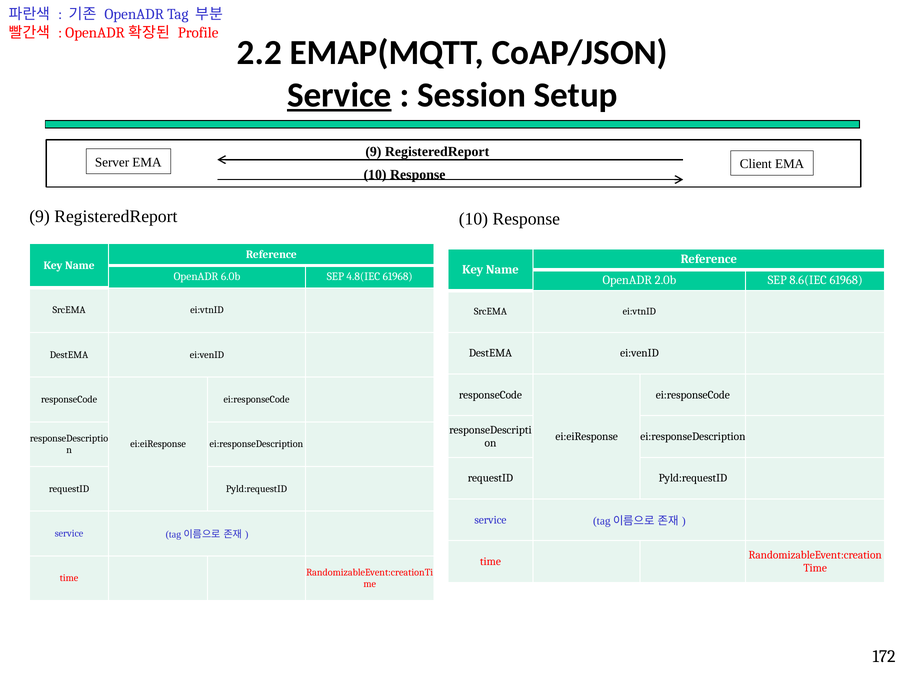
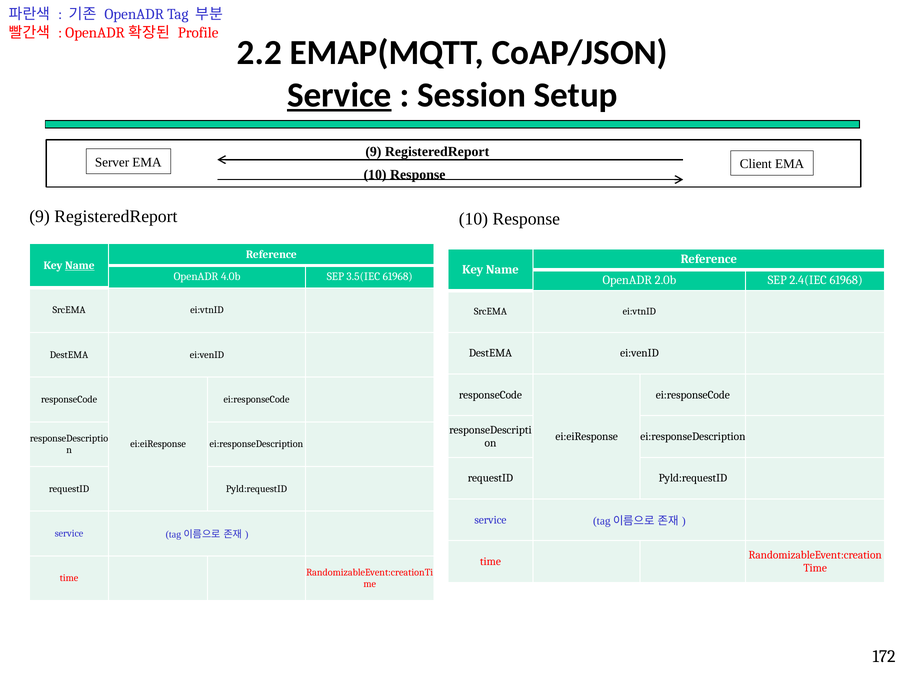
Name underline: none -> present (80, 266)
6.0b: 6.0b -> 4.0b (231, 277)
4.8(IEC: 4.8(IEC -> 3.5(IEC (363, 277)
8.6(IEC: 8.6(IEC -> 2.4(IEC (808, 280)
